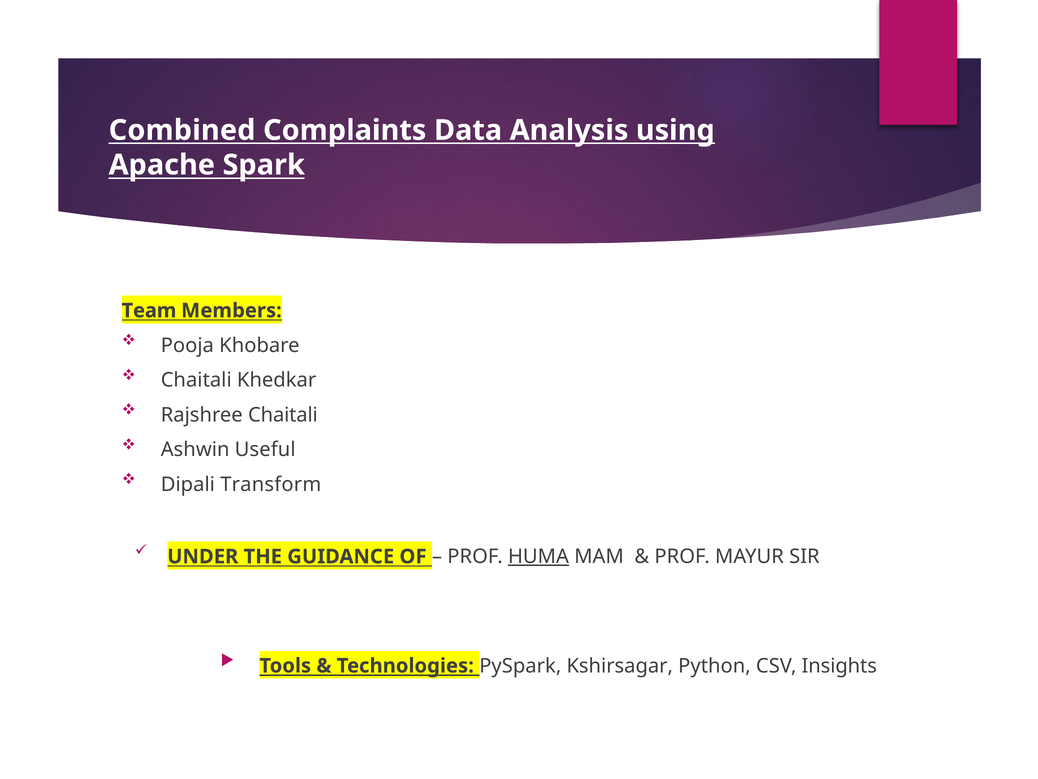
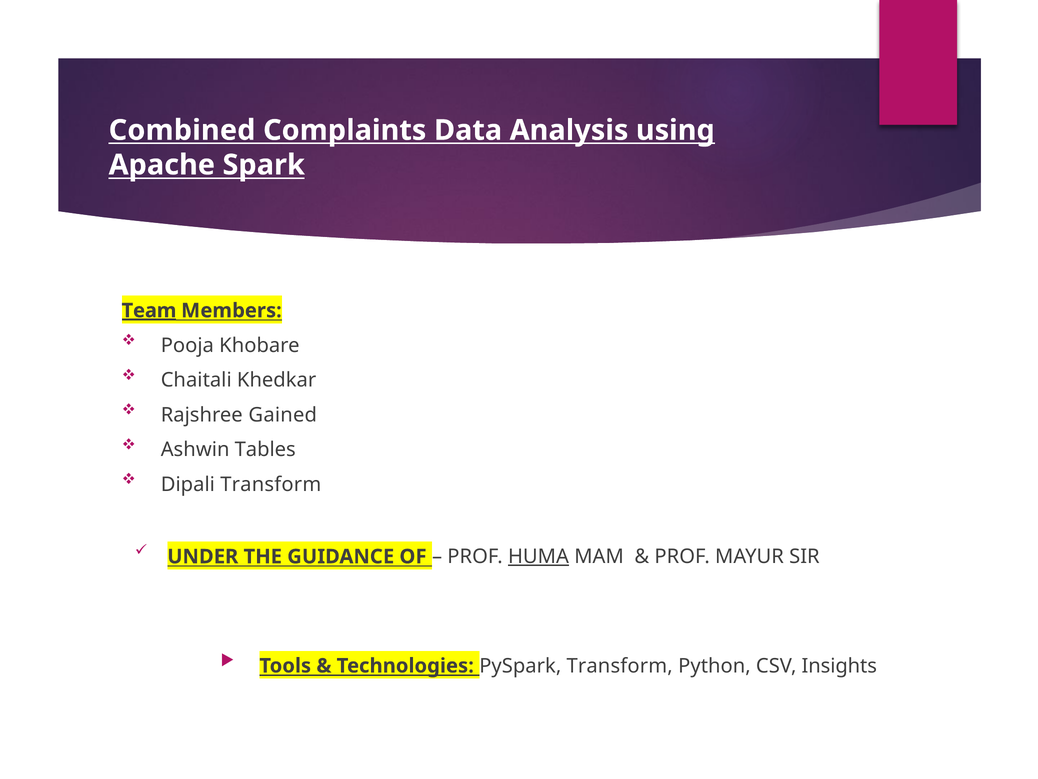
Team underline: none -> present (149, 310)
Rajshree Chaitali: Chaitali -> Gained (283, 415)
Useful: Useful -> Tables (265, 450)
PySpark Kshirsagar: Kshirsagar -> Transform (620, 665)
